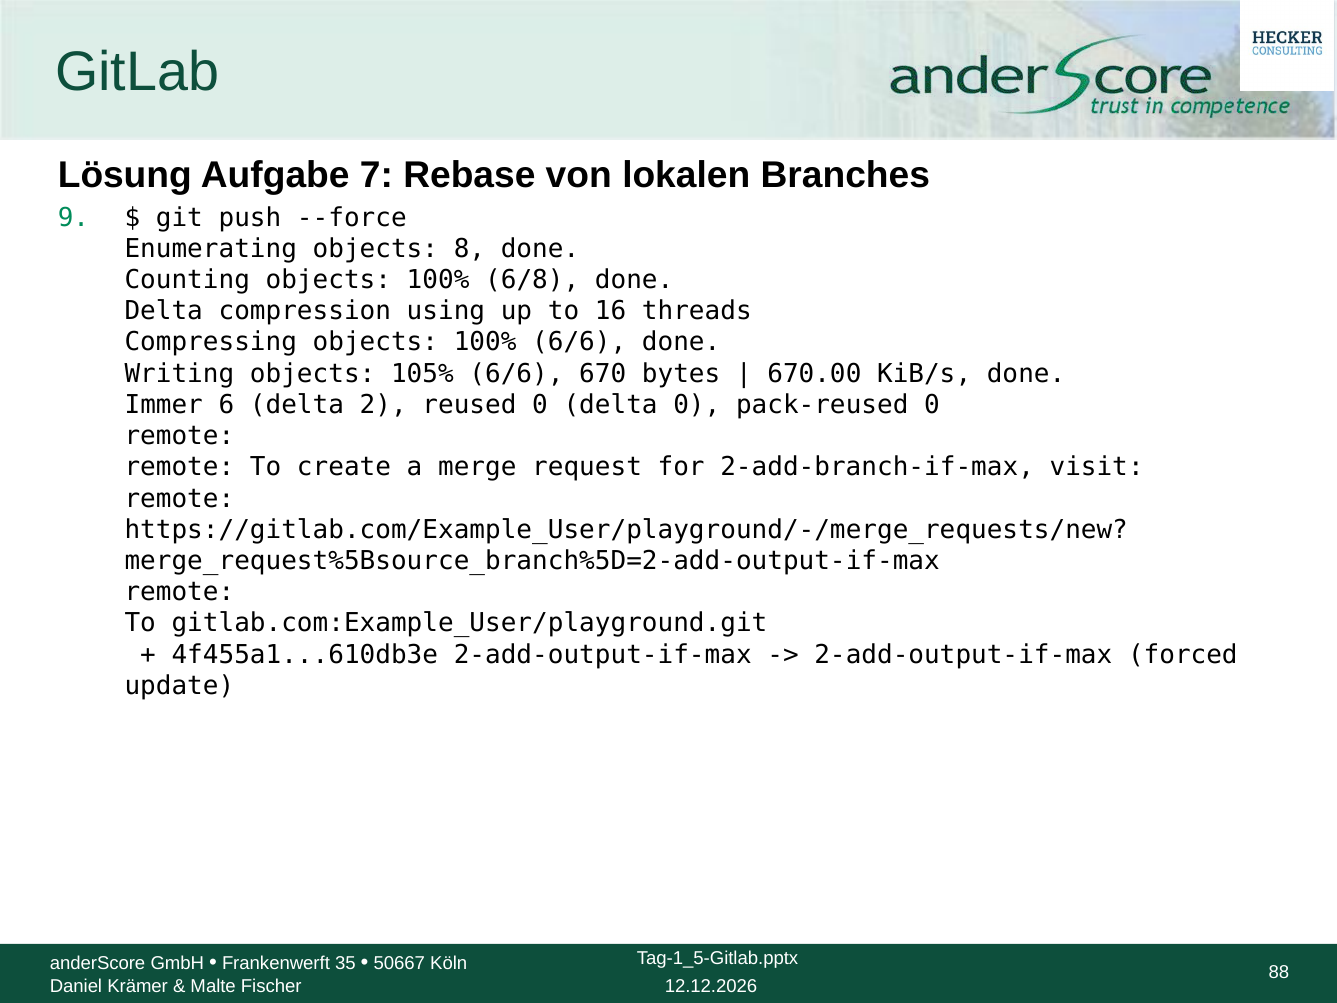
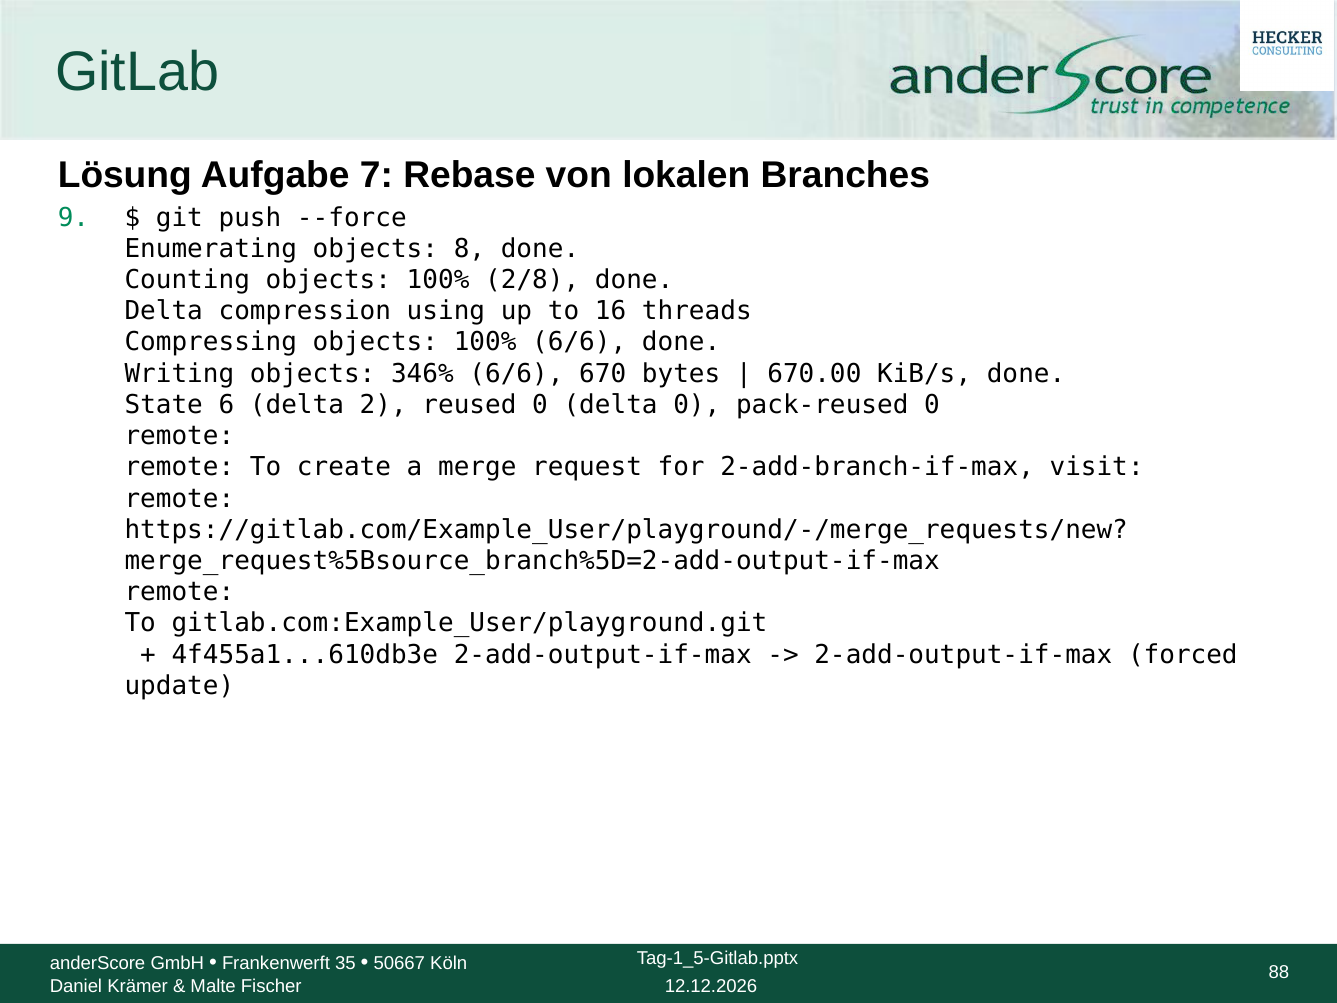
6/8: 6/8 -> 2/8 (532, 280)
105%: 105% -> 346% (422, 373)
Immer: Immer -> State (164, 405)
